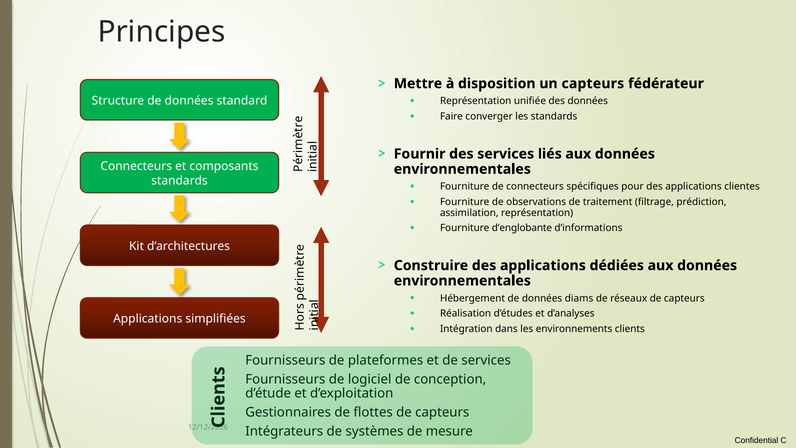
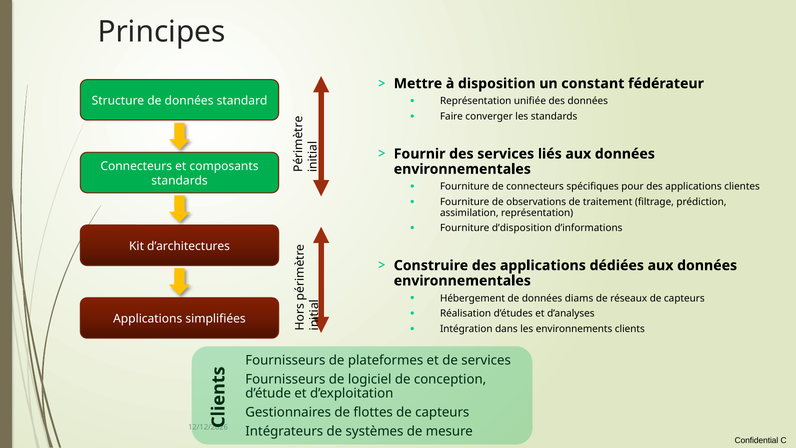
un capteurs: capteurs -> constant (593, 84)
d’englobante: d’englobante -> d’disposition (522, 228)
